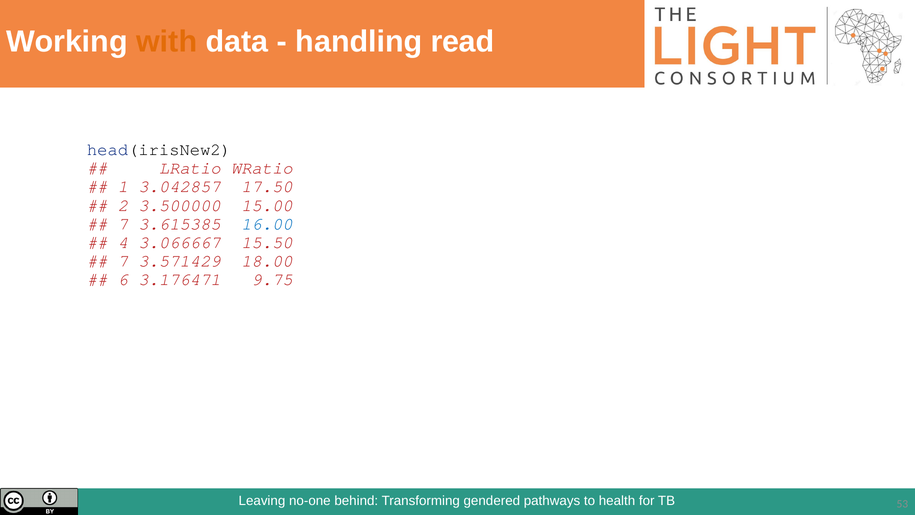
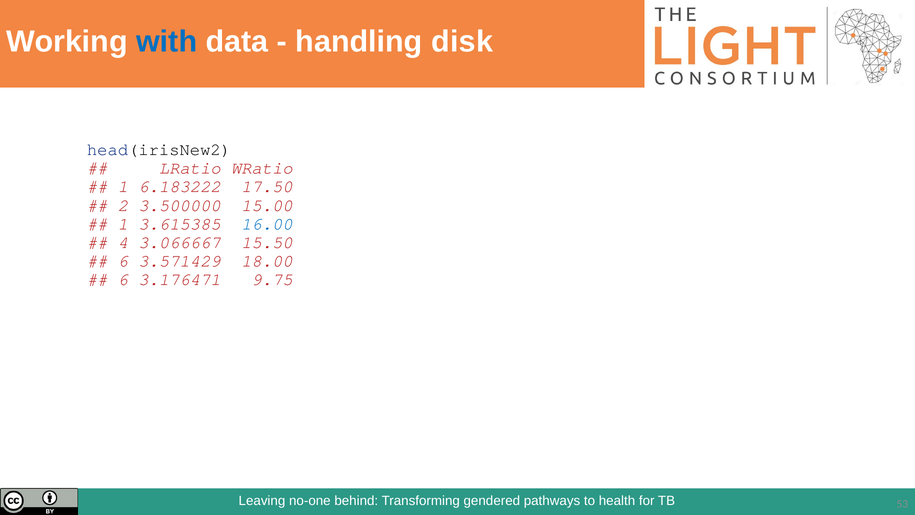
with colour: orange -> blue (167, 42)
read: read -> disk (462, 42)
3.042857: 3.042857 -> 6.183222 (180, 187)
7: 7 -> 1 (123, 224)
7: 7 -> 6 (123, 261)
